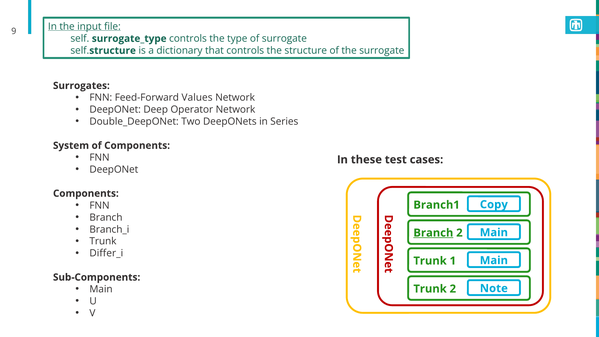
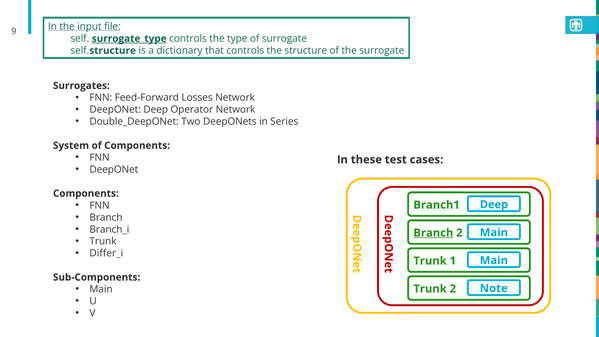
surrogate_type underline: none -> present (129, 39)
Values: Values -> Losses (197, 98)
Copy: Copy -> Deep (494, 204)
